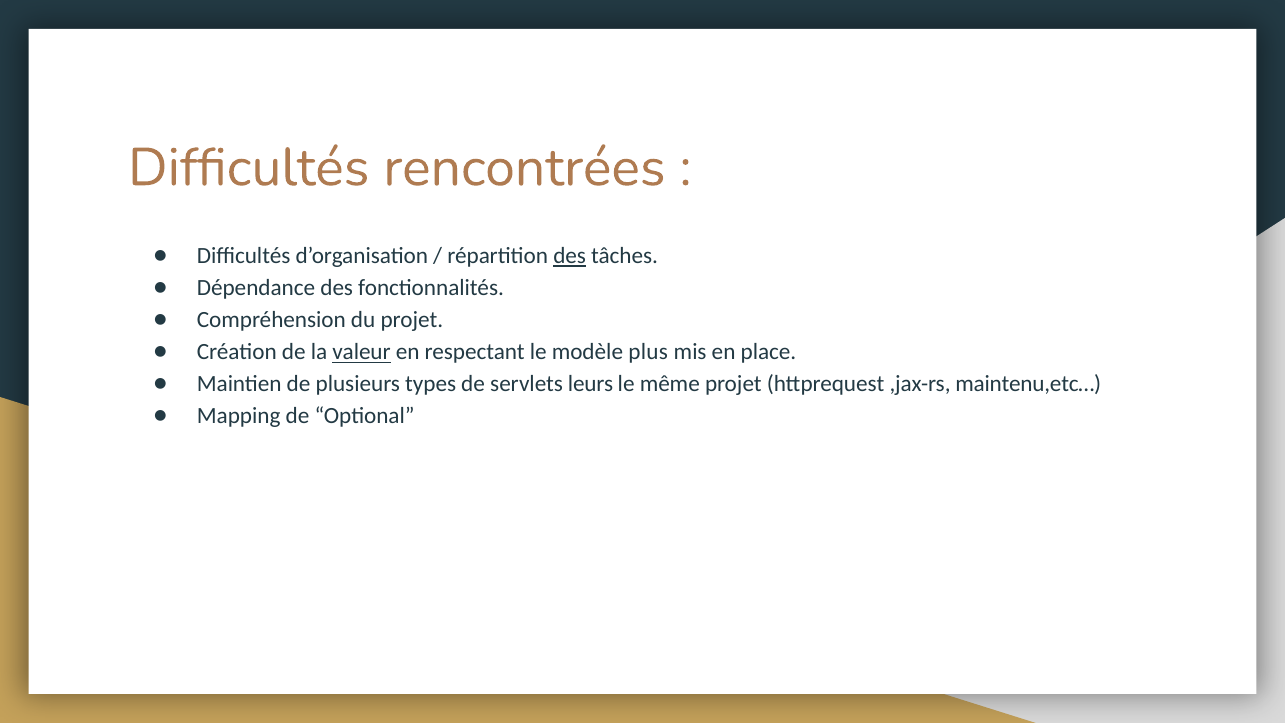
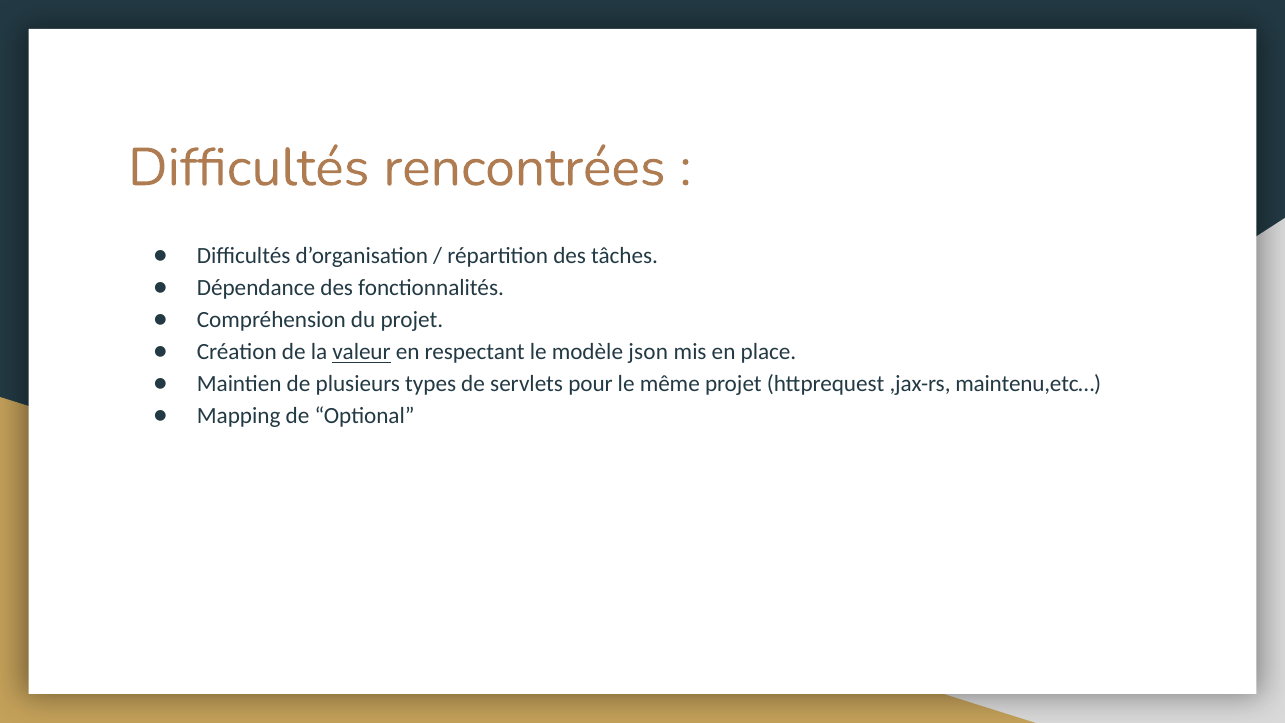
des underline: present -> none (570, 256)
plus: plus -> json (648, 352)
leurs: leurs -> pour (590, 384)
